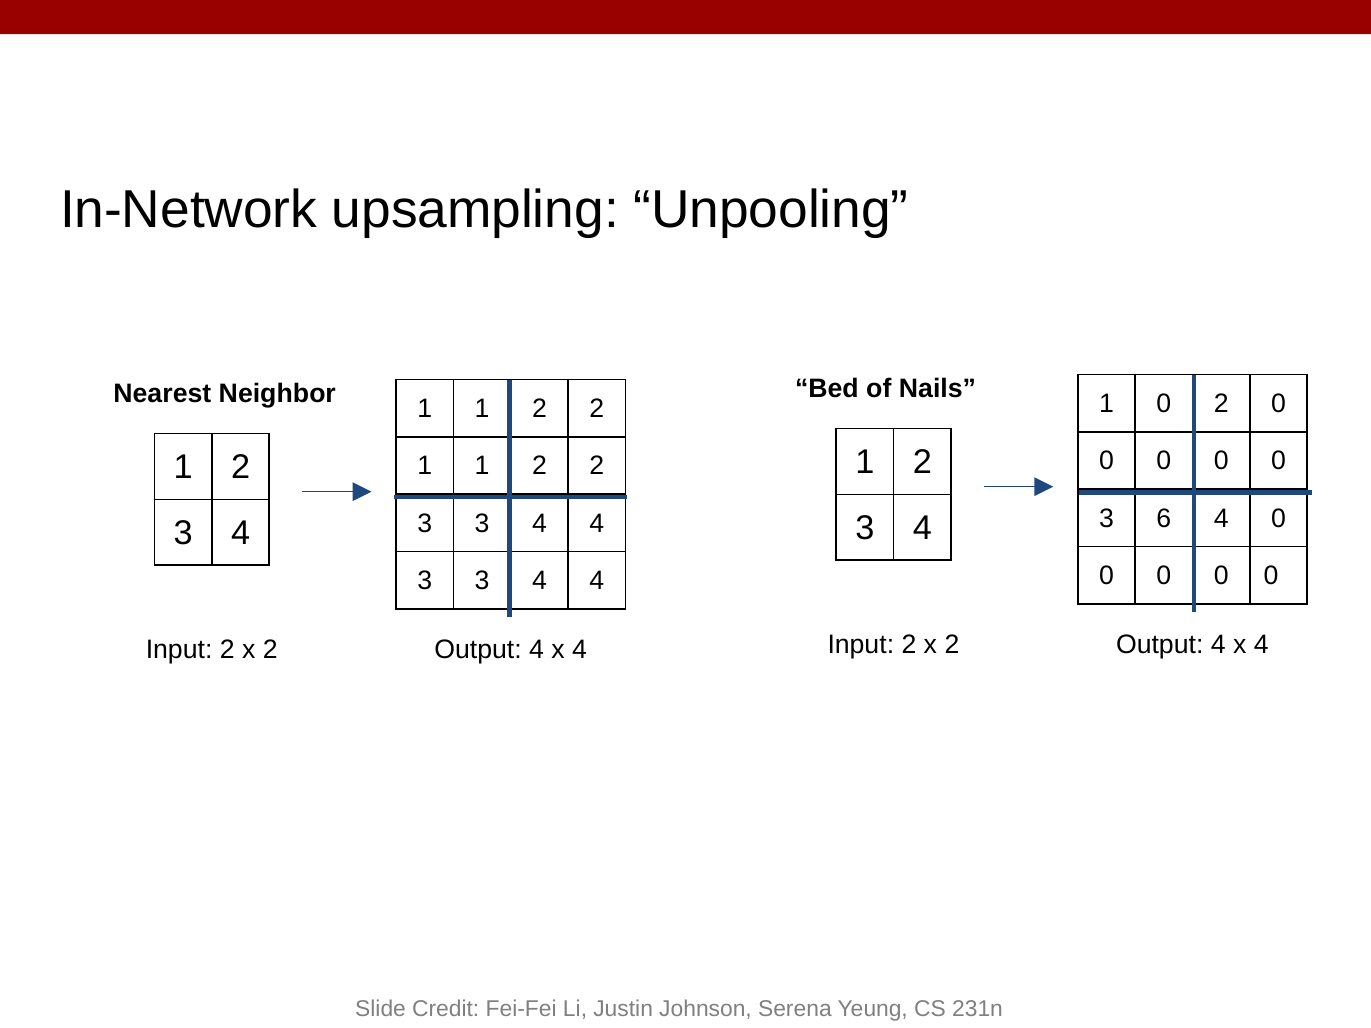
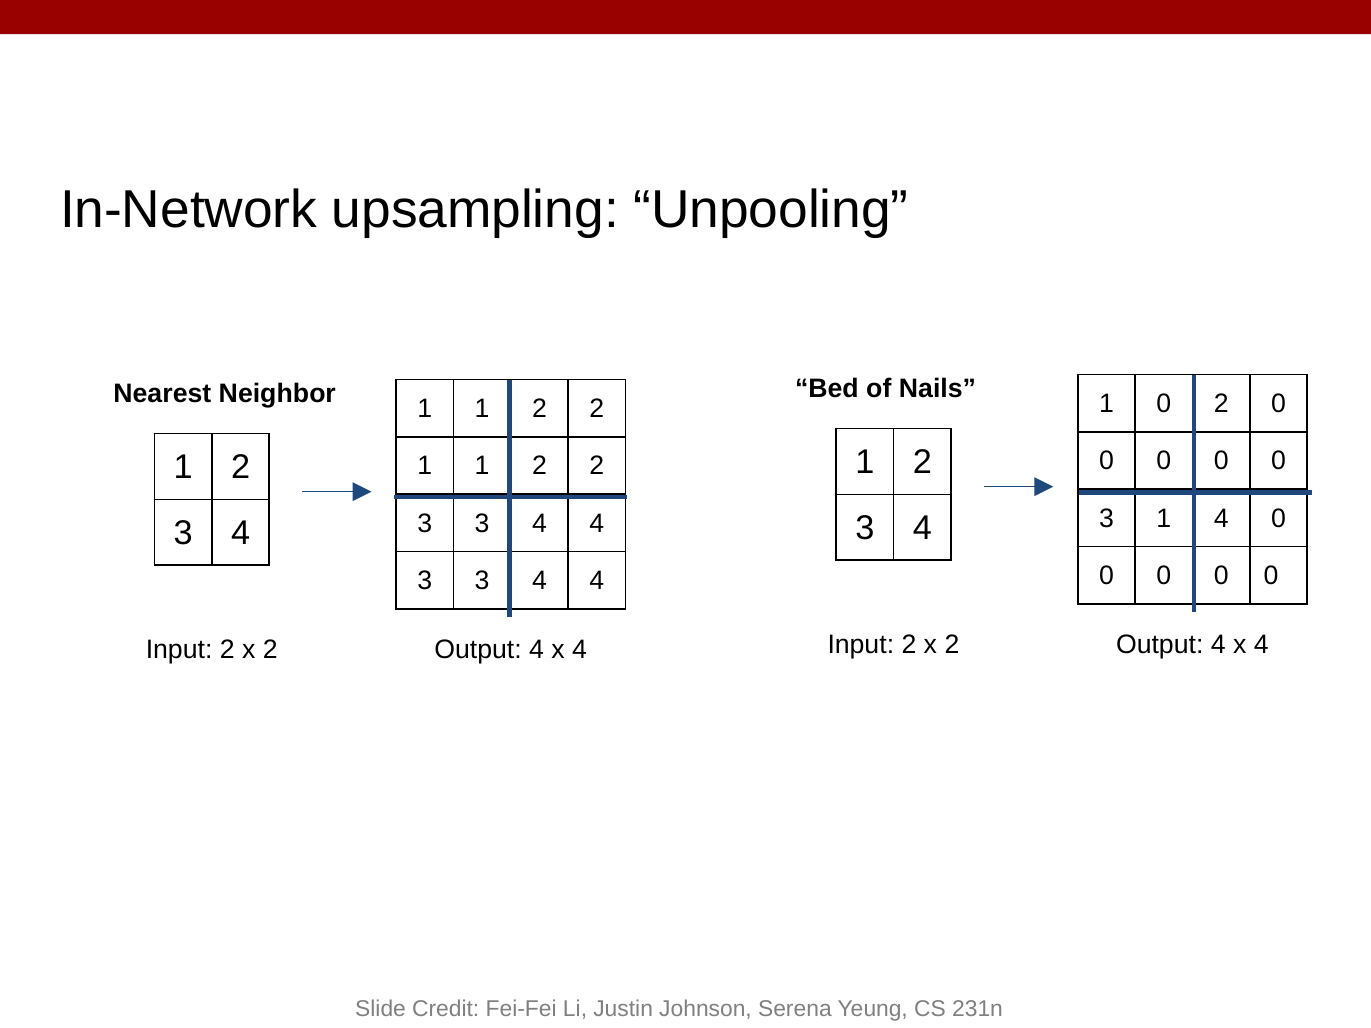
3 6: 6 -> 1 (1164, 518)
